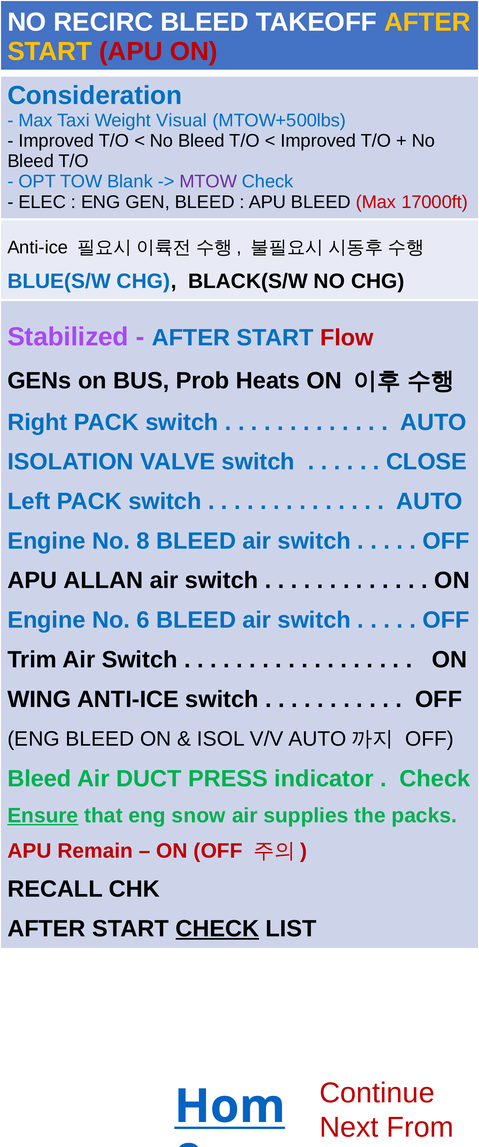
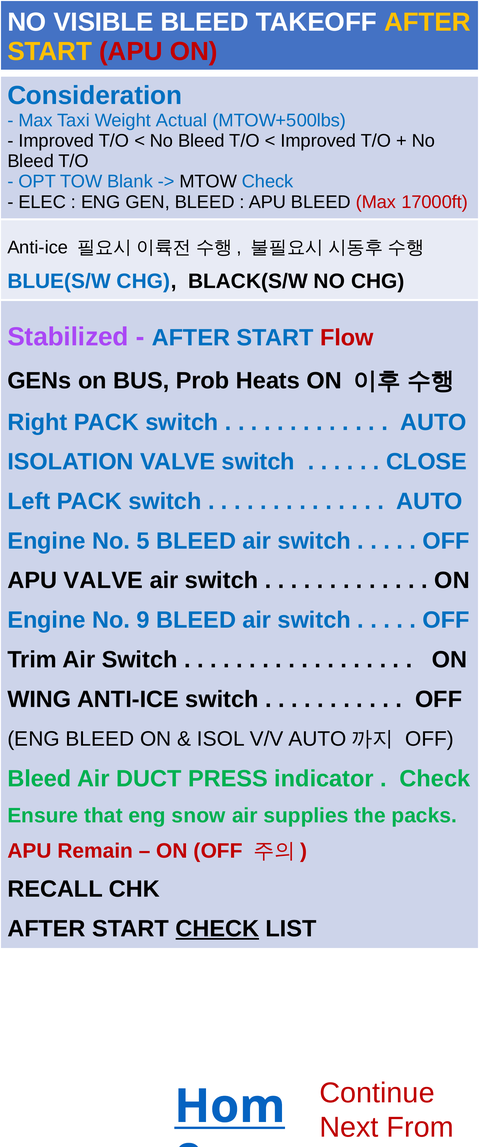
RECIRC: RECIRC -> VISIBLE (104, 22)
Visual: Visual -> Actual (182, 120)
MTOW colour: purple -> black (208, 181)
8: 8 -> 5 (143, 541)
APU ALLAN: ALLAN -> VALVE (103, 580)
6: 6 -> 9 (143, 620)
Ensure underline: present -> none (43, 815)
